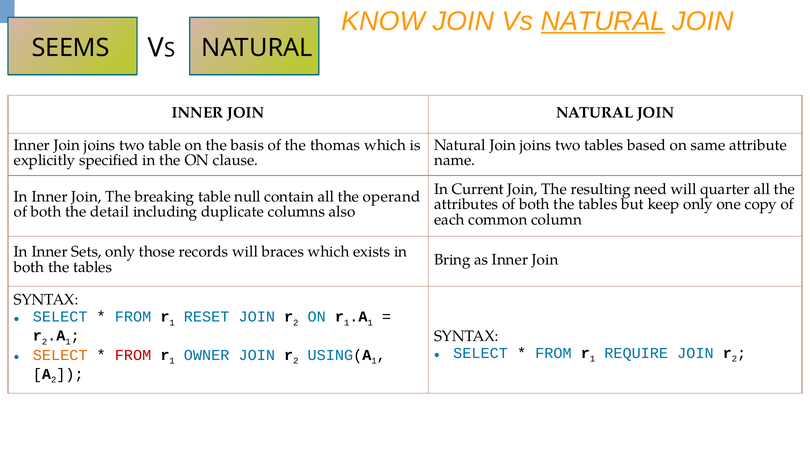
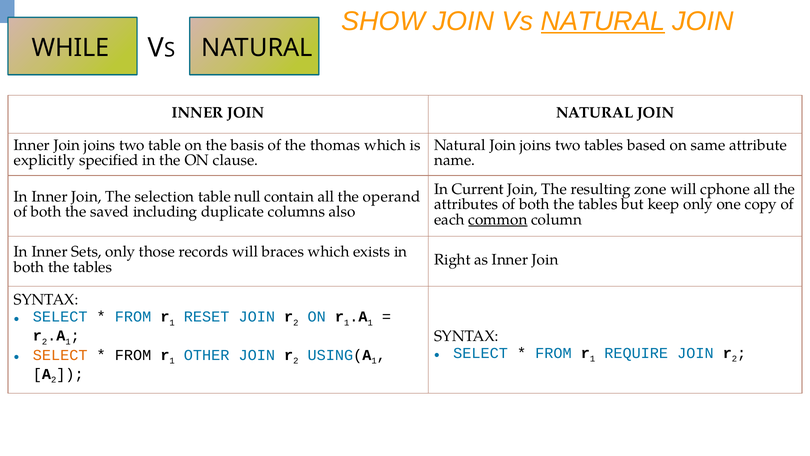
KNOW: KNOW -> SHOW (383, 21)
SEEMS: SEEMS -> WHILE (71, 48)
need: need -> zone (651, 189)
quarter: quarter -> cphone (725, 189)
breaking: breaking -> selection (164, 196)
detail: detail -> saved (110, 212)
common underline: none -> present (498, 219)
Bring: Bring -> Right (452, 259)
FROM colour: red -> black (133, 355)
OWNER: OWNER -> OTHER (207, 355)
